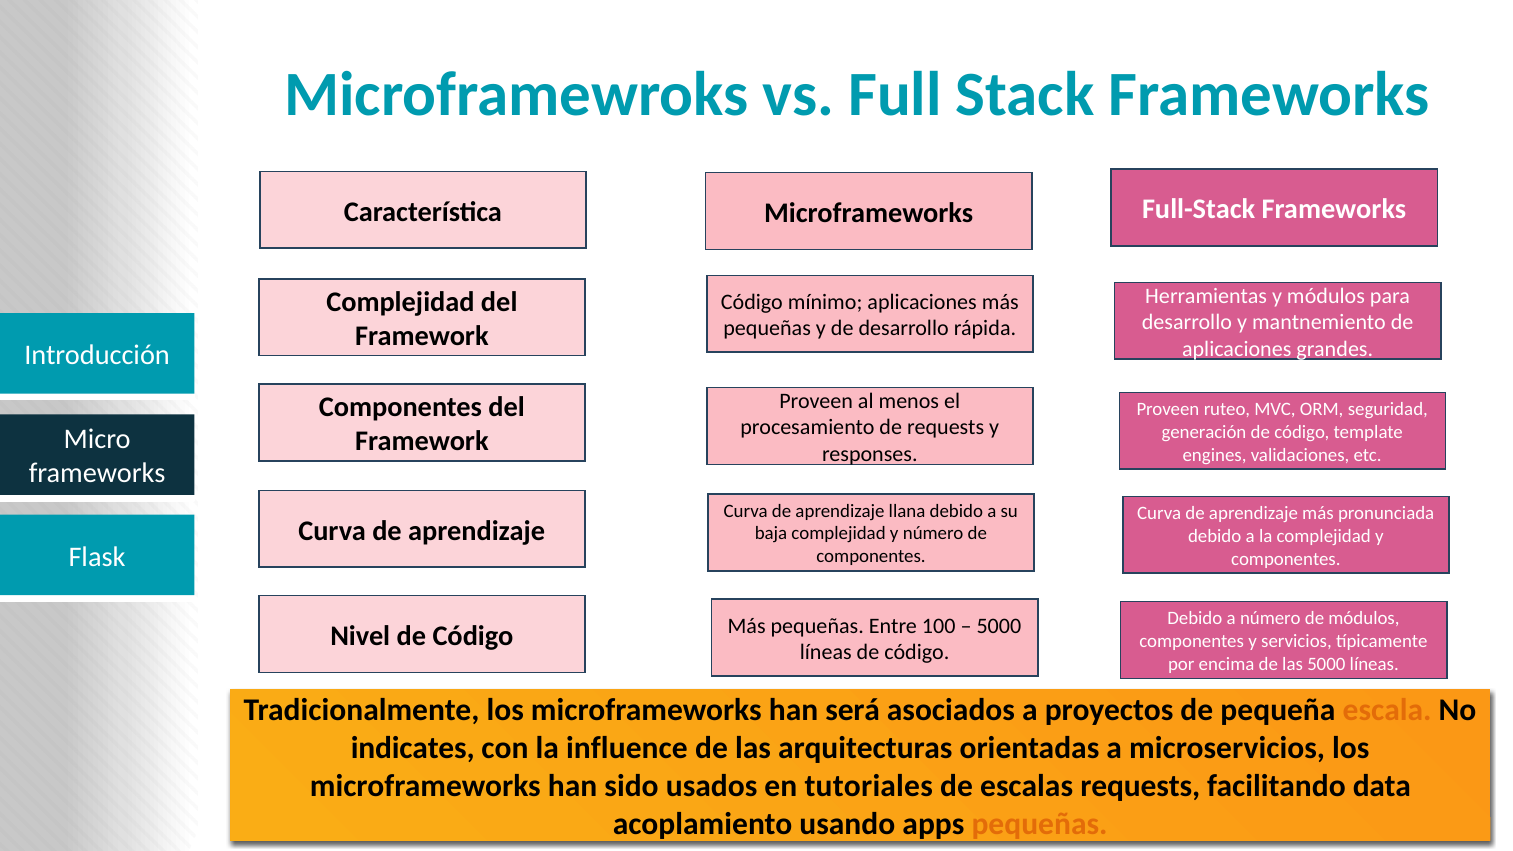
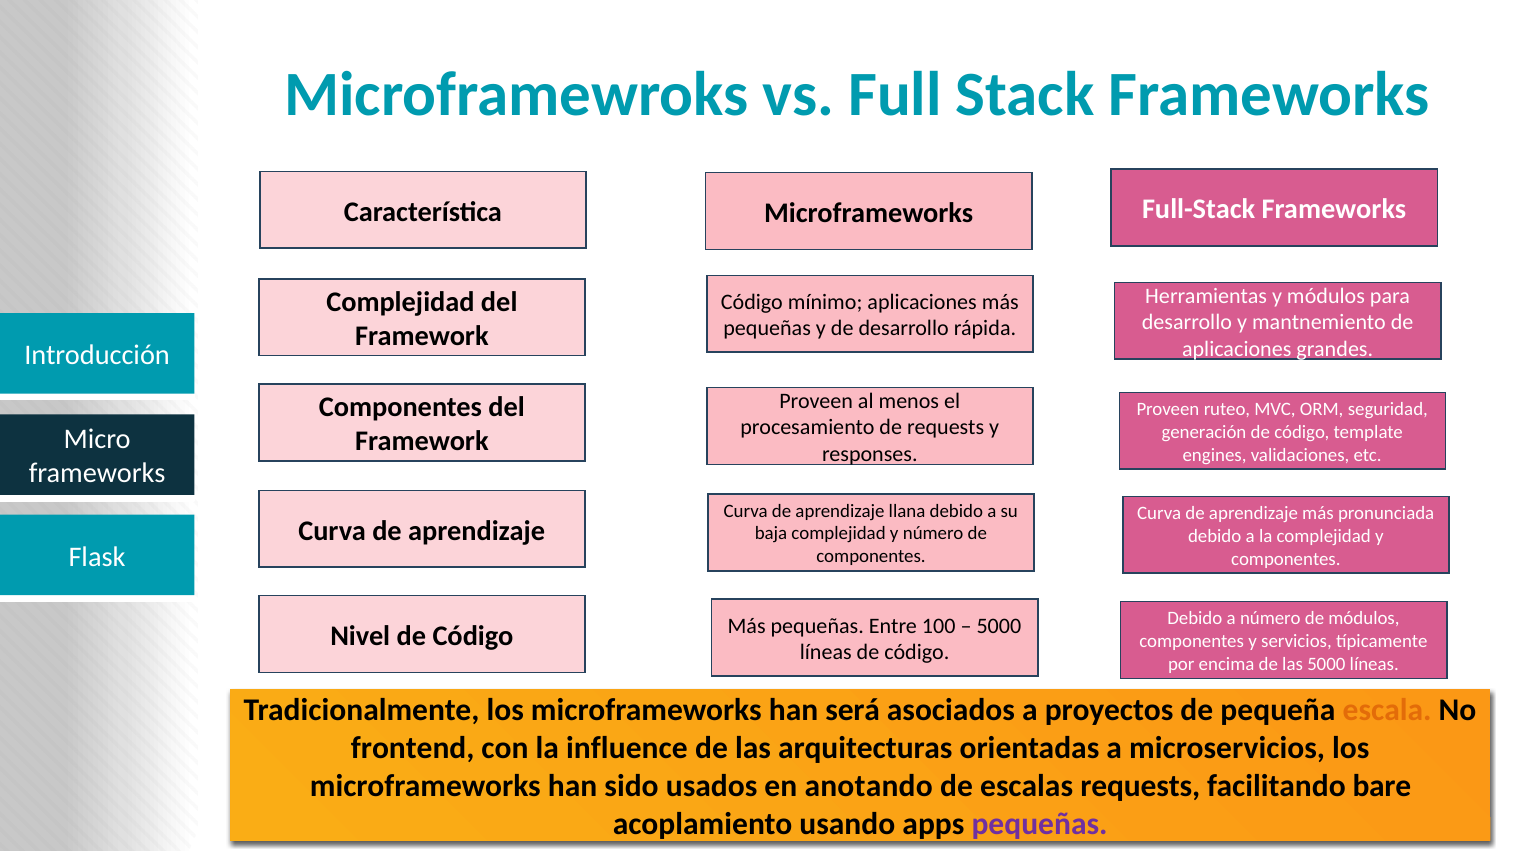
indicates: indicates -> frontend (413, 748)
tutoriales: tutoriales -> anotando (869, 786)
data: data -> bare (1382, 786)
pequeñas colour: orange -> purple (1040, 824)
